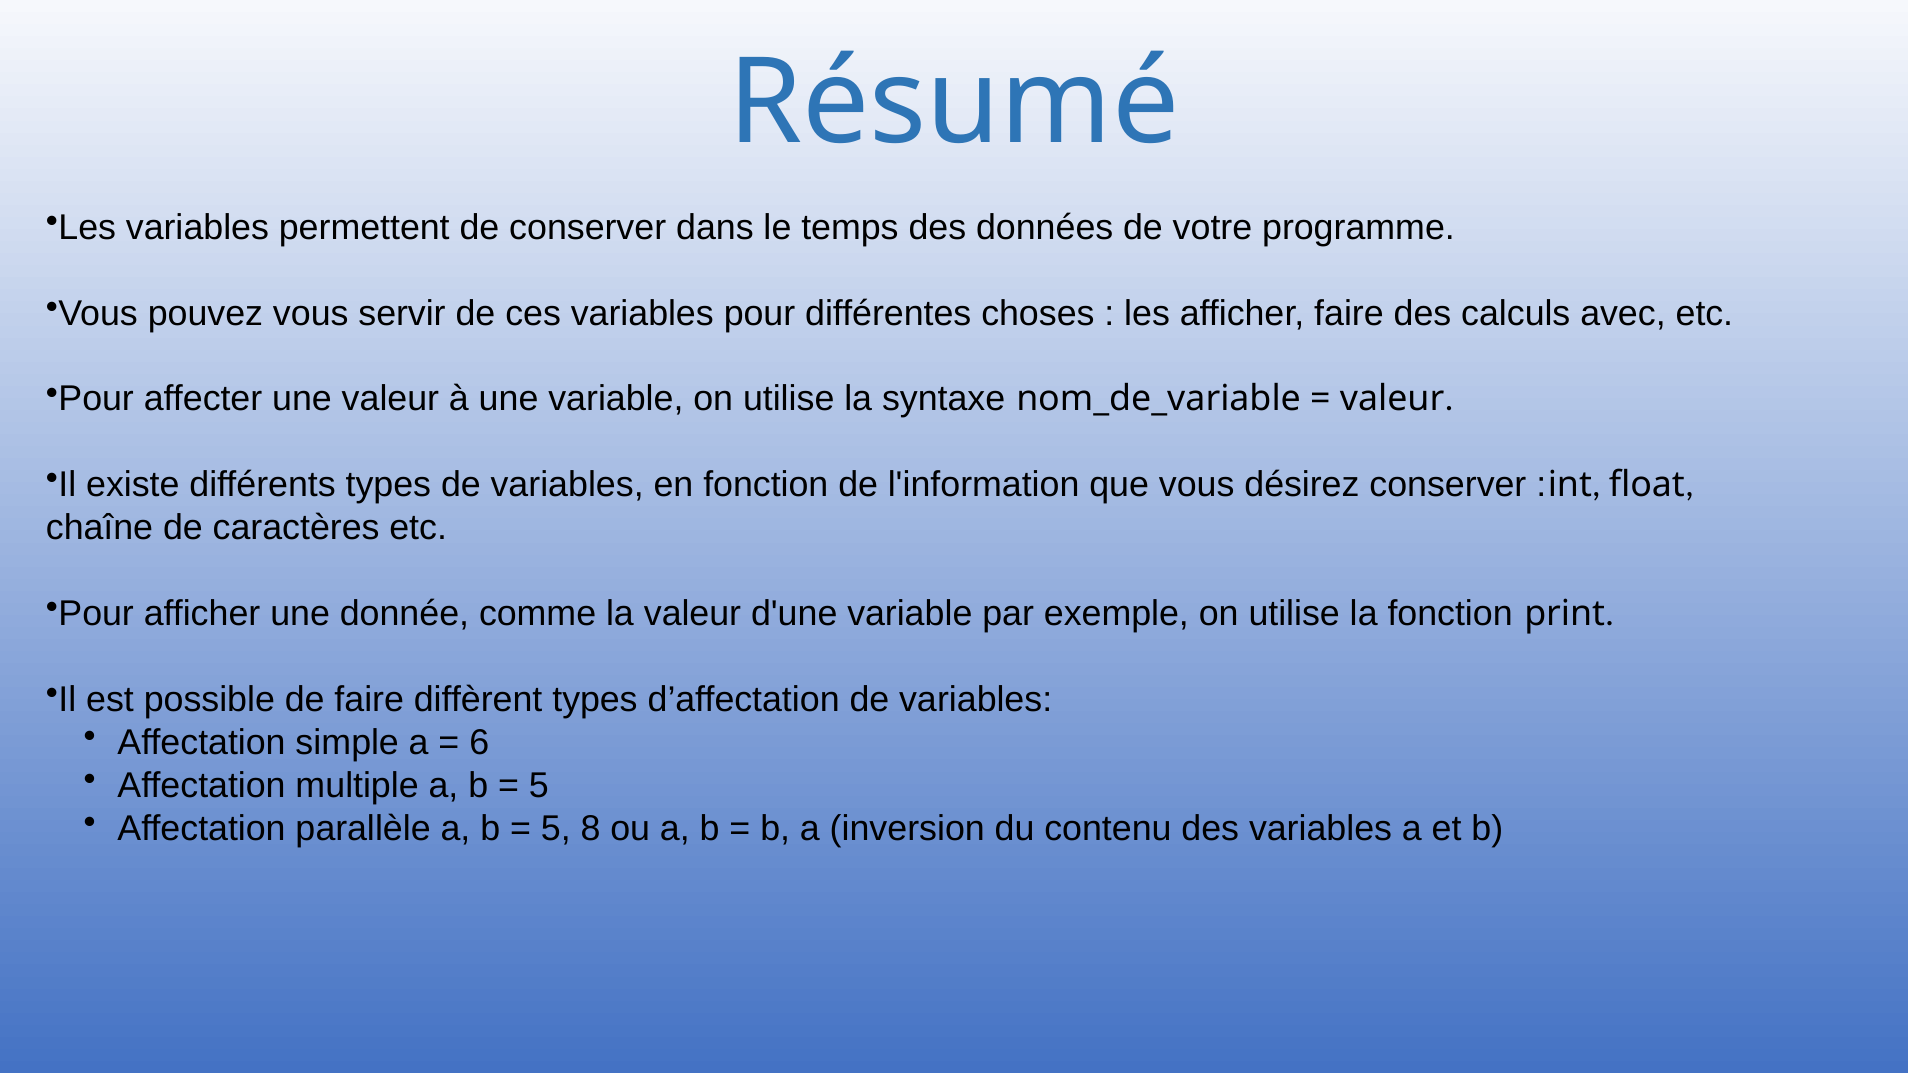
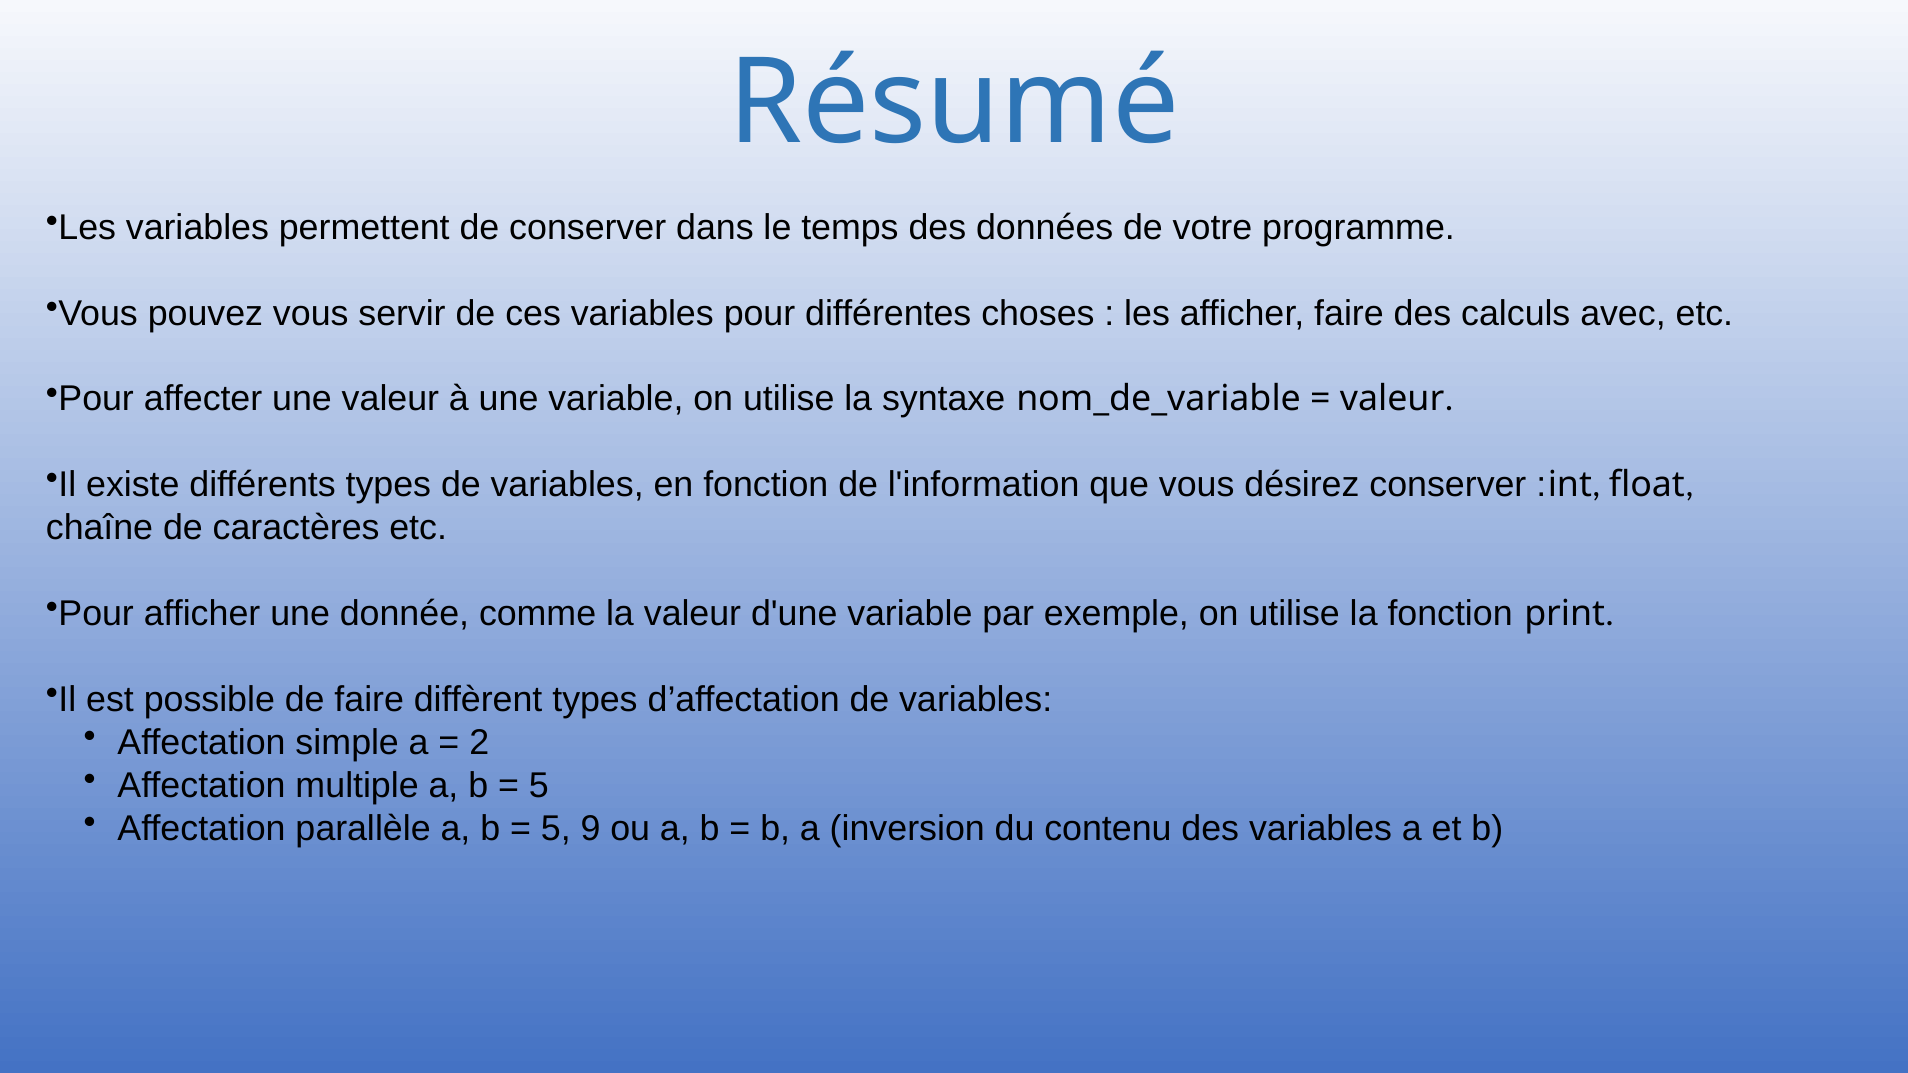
6: 6 -> 2 (479, 743)
8: 8 -> 9 (591, 829)
